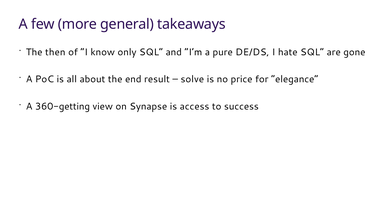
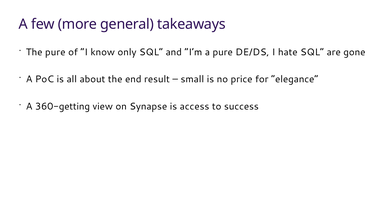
The then: then -> pure (55, 52)
solve: solve -> small (192, 79)
